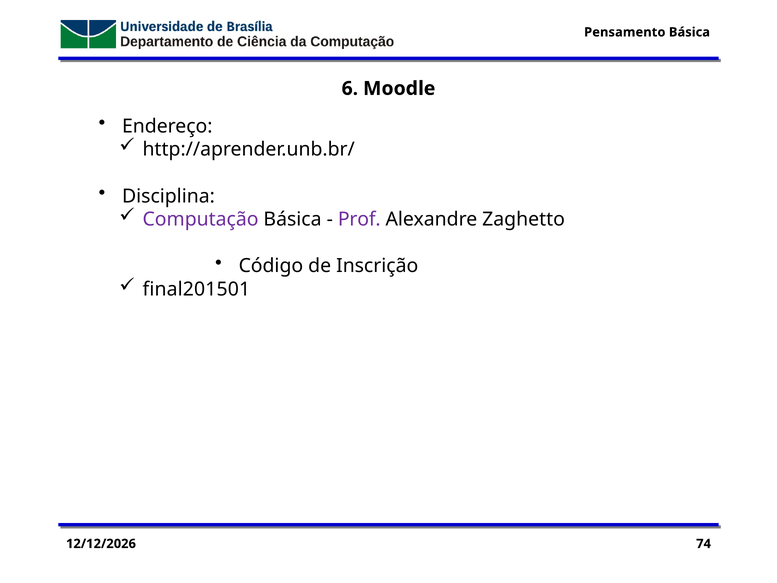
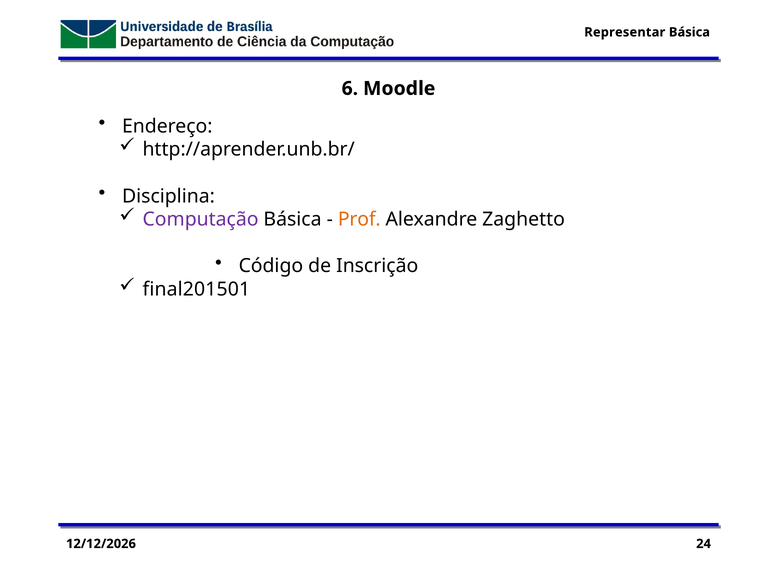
Pensamento: Pensamento -> Representar (625, 32)
Prof colour: purple -> orange (359, 219)
74: 74 -> 24 (704, 544)
